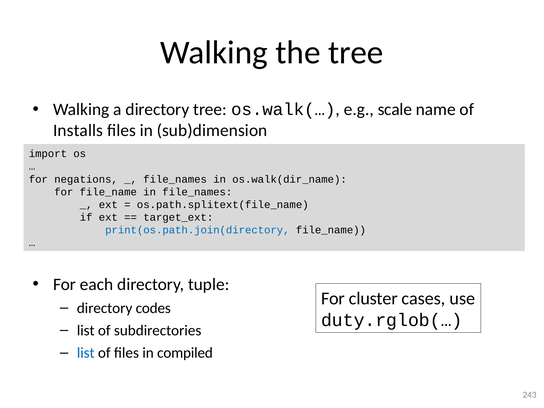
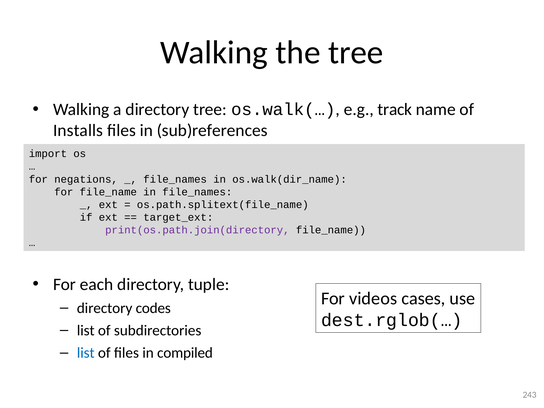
scale: scale -> track (395, 110)
sub)dimension: sub)dimension -> sub)references (212, 130)
print(os.path.join(directory colour: blue -> purple (197, 230)
cluster: cluster -> videos (373, 298)
duty.rglob(…: duty.rglob(… -> dest.rglob(… (392, 320)
